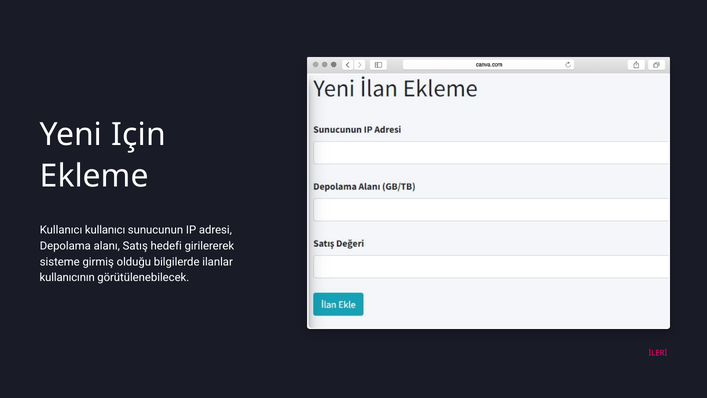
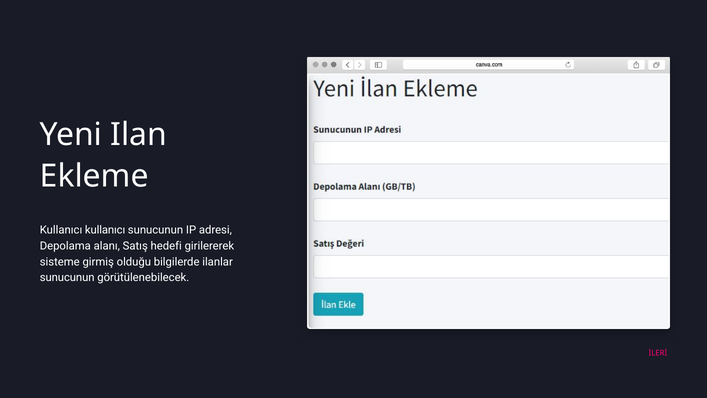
Için: Için -> Ilan (139, 135)
kullanıcının: kullanıcının -> sunucunun (67, 278)
